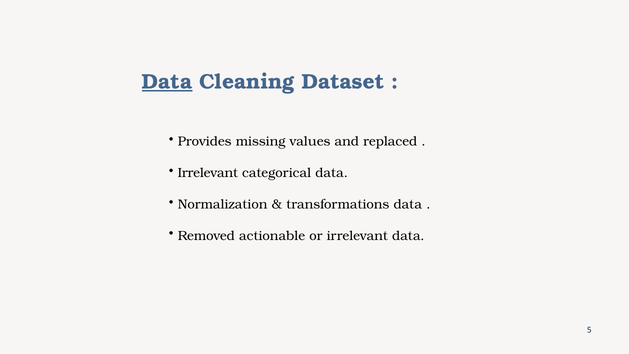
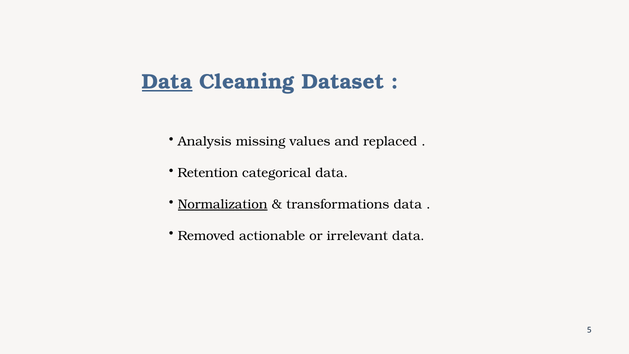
Provides: Provides -> Analysis (205, 141)
Irrelevant: Irrelevant -> Retention (208, 173)
Normalization underline: none -> present (223, 204)
